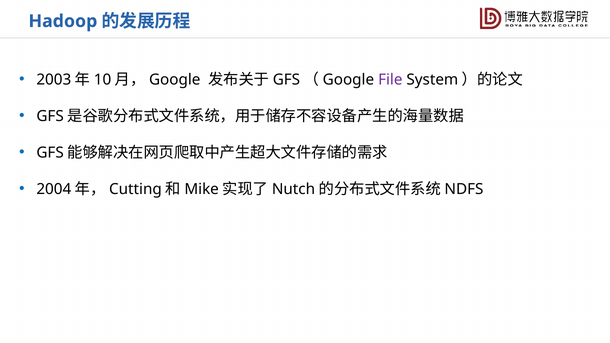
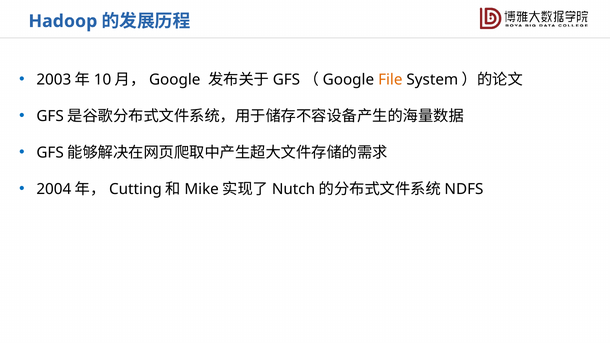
File colour: purple -> orange (390, 80)
